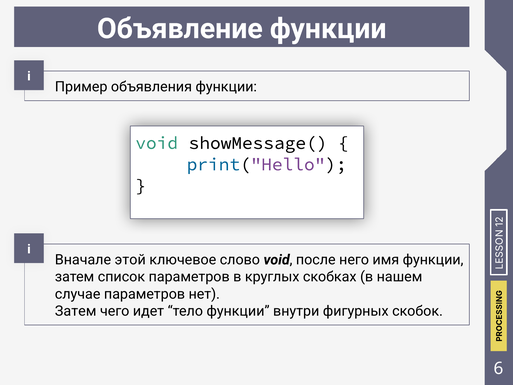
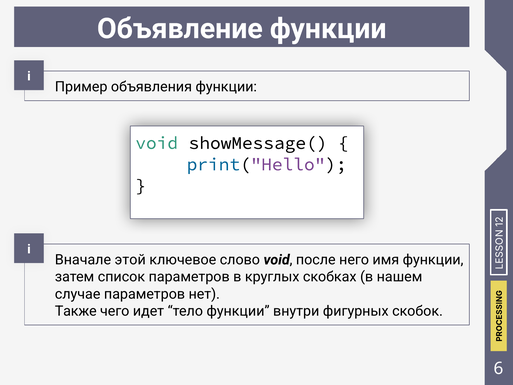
Затем: Затем -> Также (76, 311)
